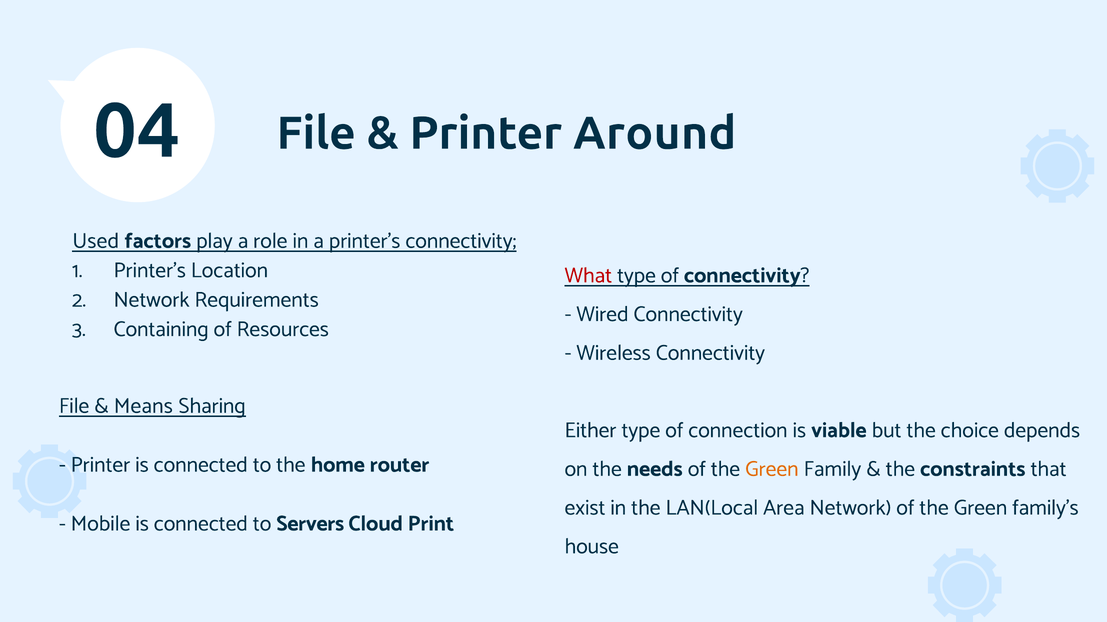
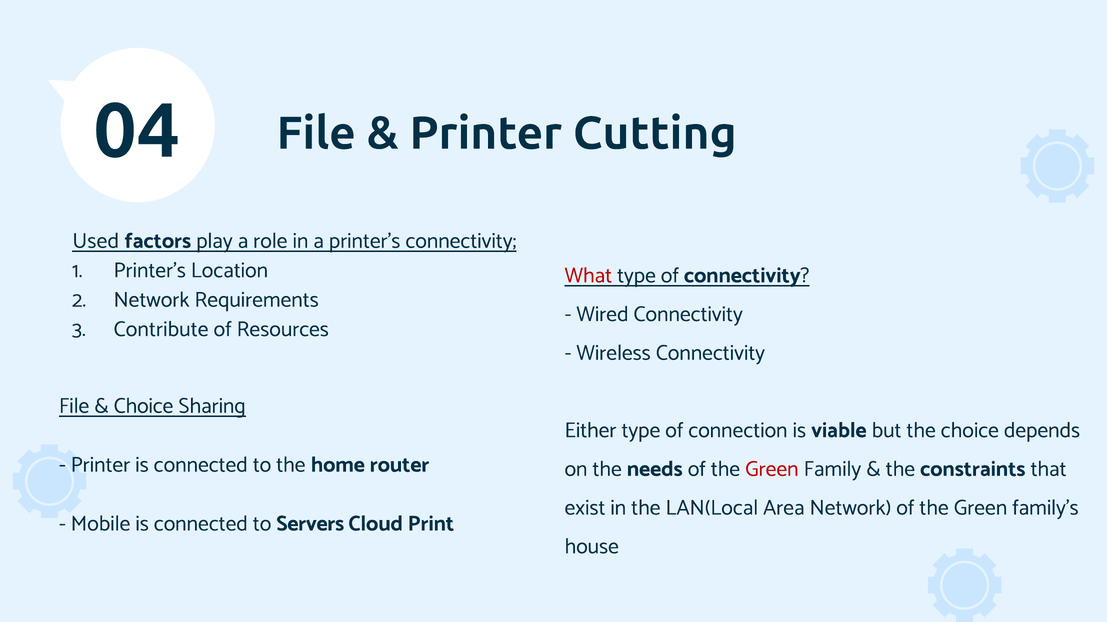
Around: Around -> Cutting (655, 134)
Containing: Containing -> Contribute (161, 329)
Means: Means -> Choice (144, 406)
Green colour: orange -> red (772, 469)
